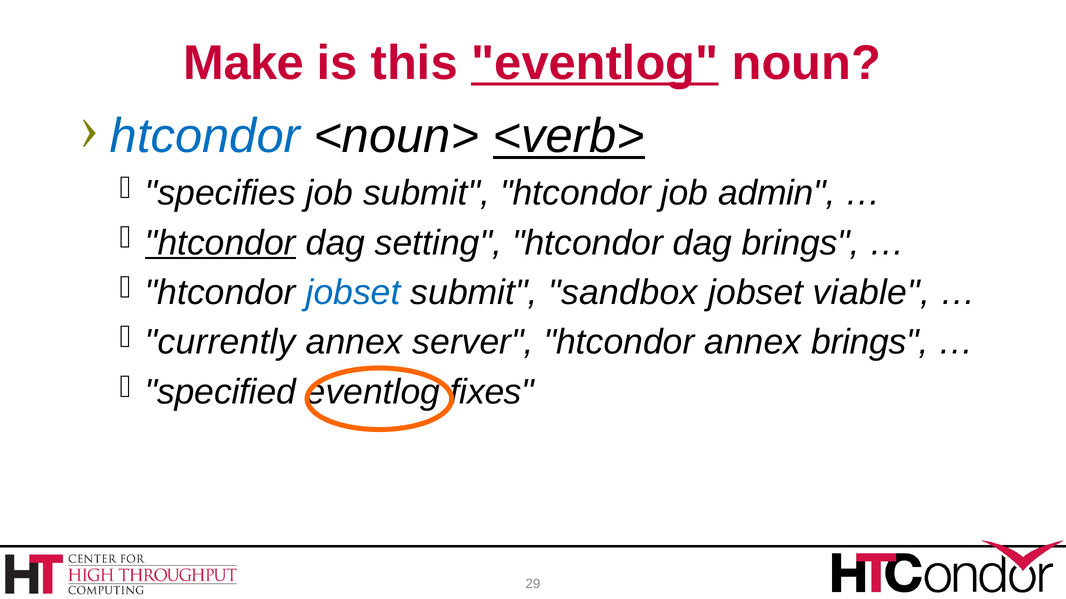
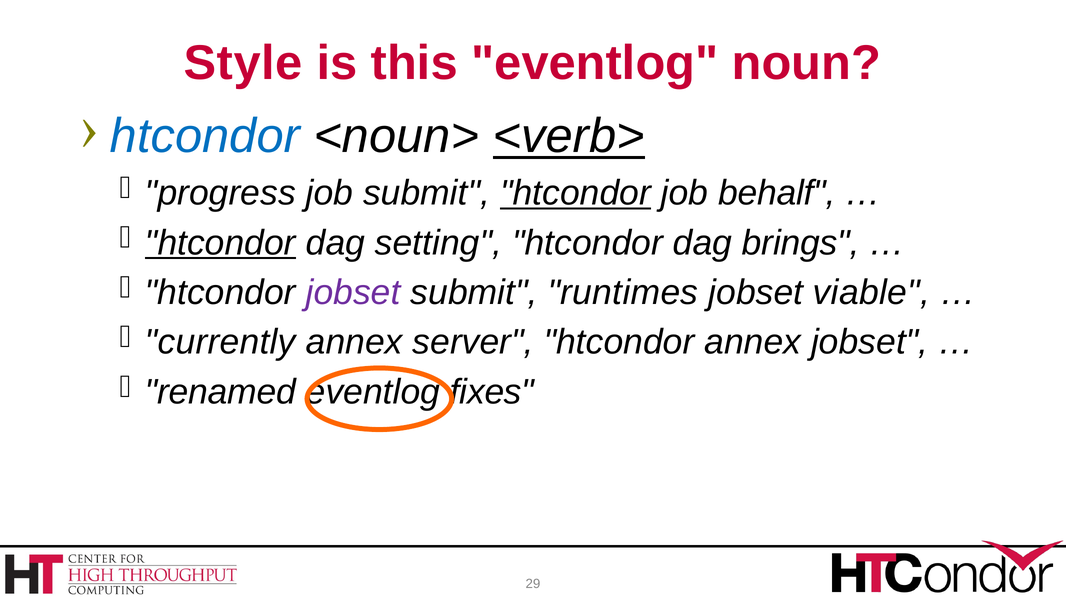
Make: Make -> Style (243, 63)
eventlog underline: present -> none (595, 63)
specifies: specifies -> progress (220, 193)
htcondor underline: none -> present (576, 193)
admin: admin -> behalf (777, 193)
jobset colour: blue -> purple (353, 293)
sandbox: sandbox -> runtimes (623, 293)
annex brings: brings -> jobset (870, 343)
specified: specified -> renamed (220, 392)
